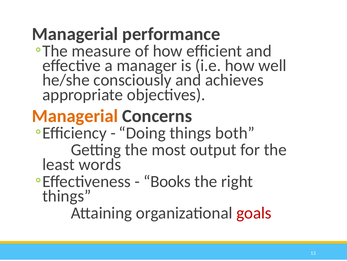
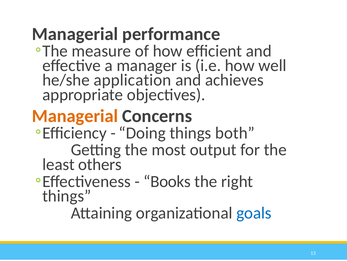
consciously: consciously -> application (132, 80)
words: words -> others (100, 164)
goals colour: red -> blue (254, 212)
